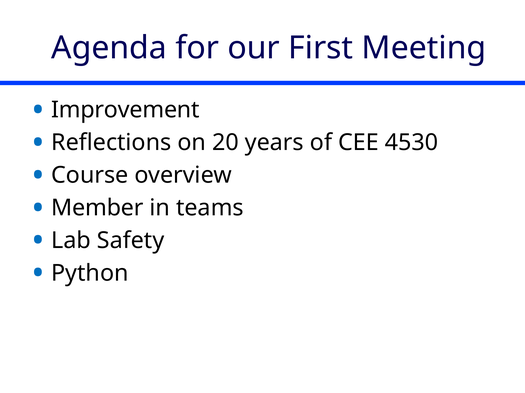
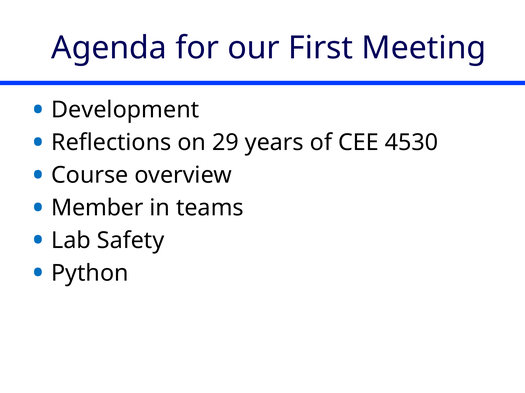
Improvement: Improvement -> Development (125, 110)
20: 20 -> 29 (225, 143)
